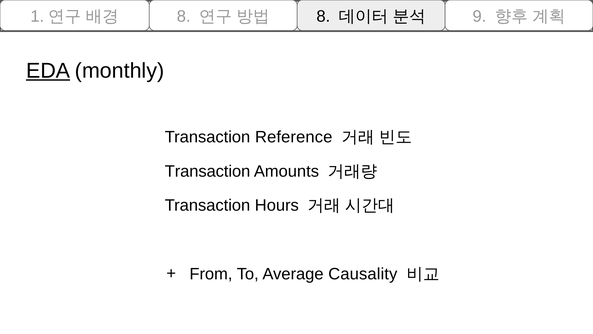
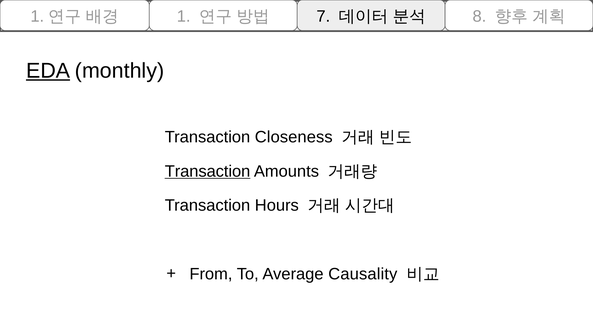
8: 8 -> 1 (184, 16)
8: 8 -> 7 (323, 16)
9: 9 -> 8 (479, 16)
Reference: Reference -> Closeness (294, 137)
Transaction underline: none -> present (208, 171)
